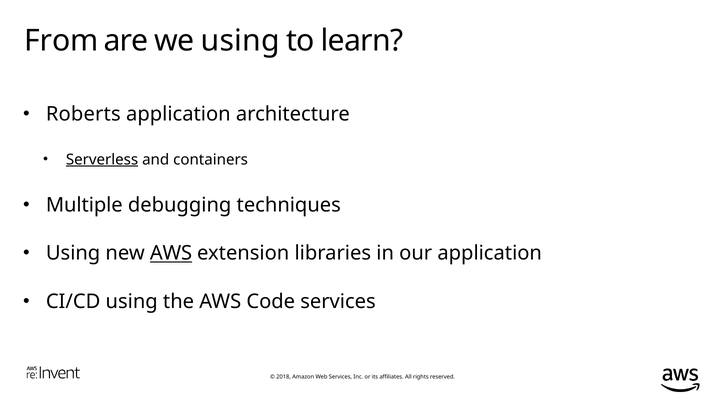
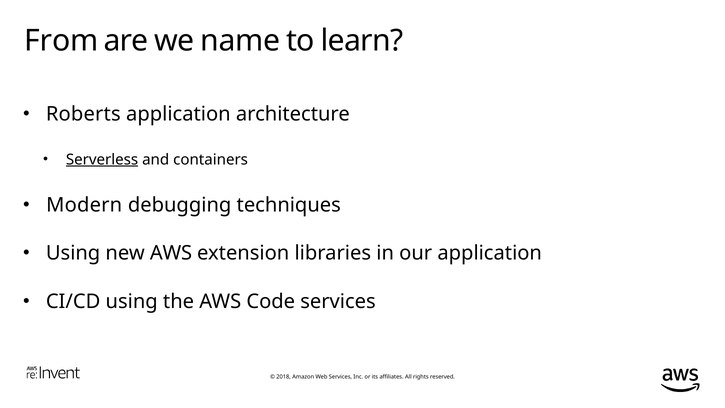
we using: using -> name (240, 41)
Multiple: Multiple -> Modern (84, 205)
AWS underline: present -> none (171, 253)
